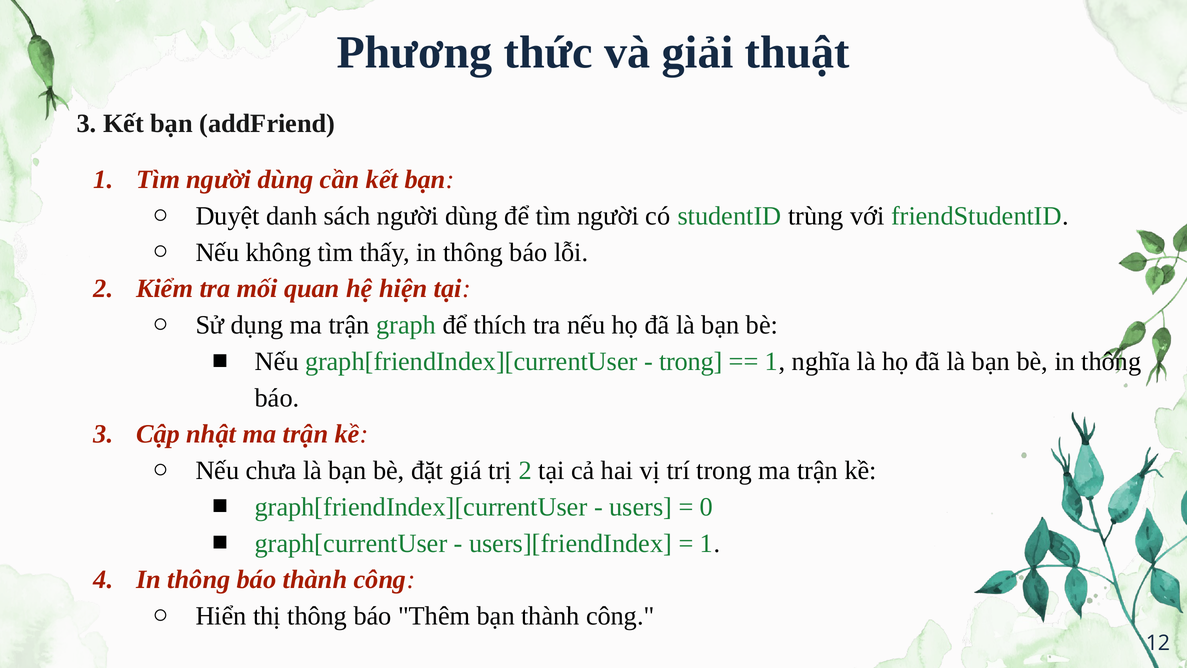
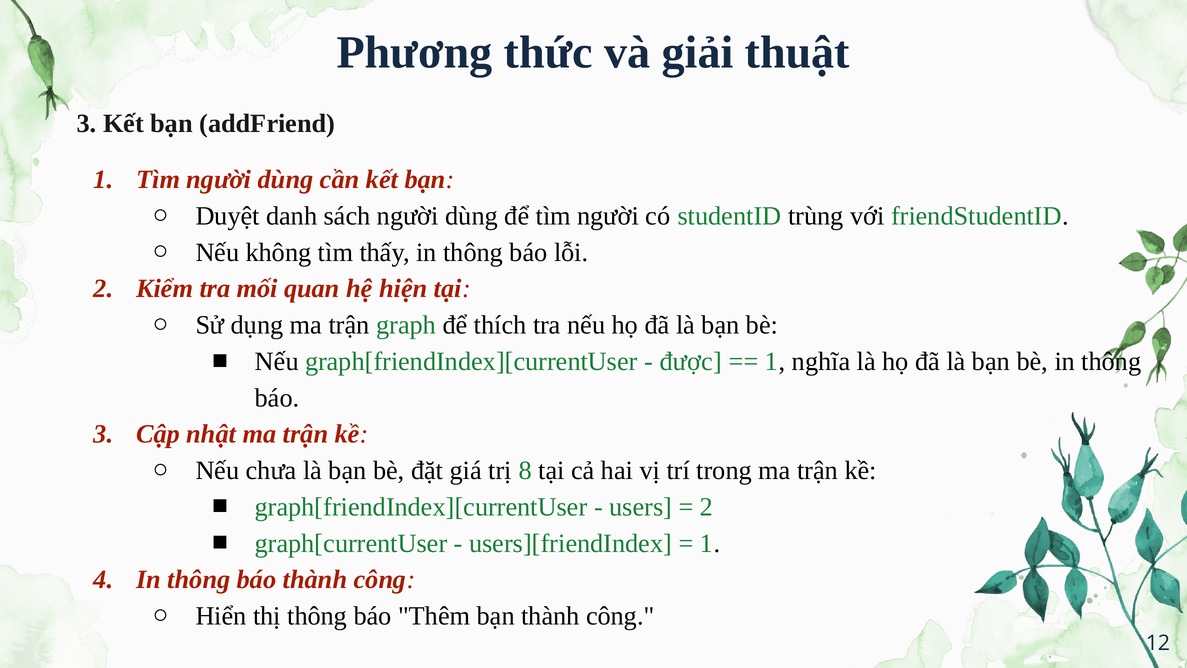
trong: trong -> được (691, 361)
trị 2: 2 -> 8 (525, 470)
0: 0 -> 2 (707, 507)
